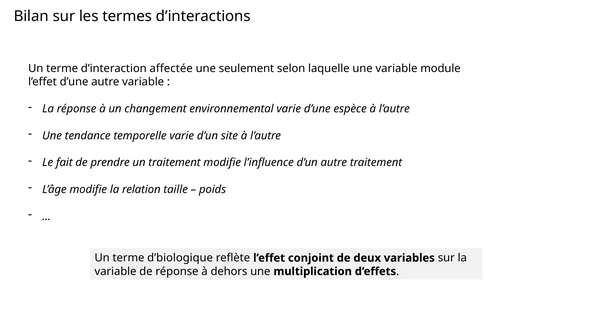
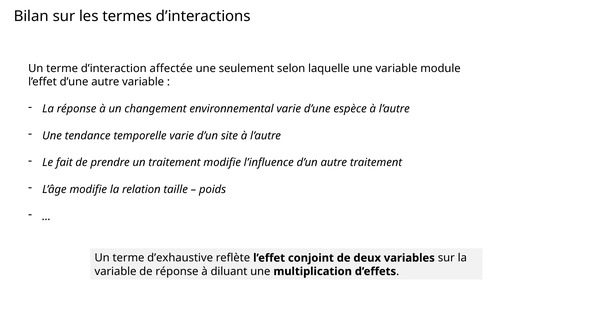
d’biologique: d’biologique -> d’exhaustive (180, 258)
dehors: dehors -> diluant (229, 272)
